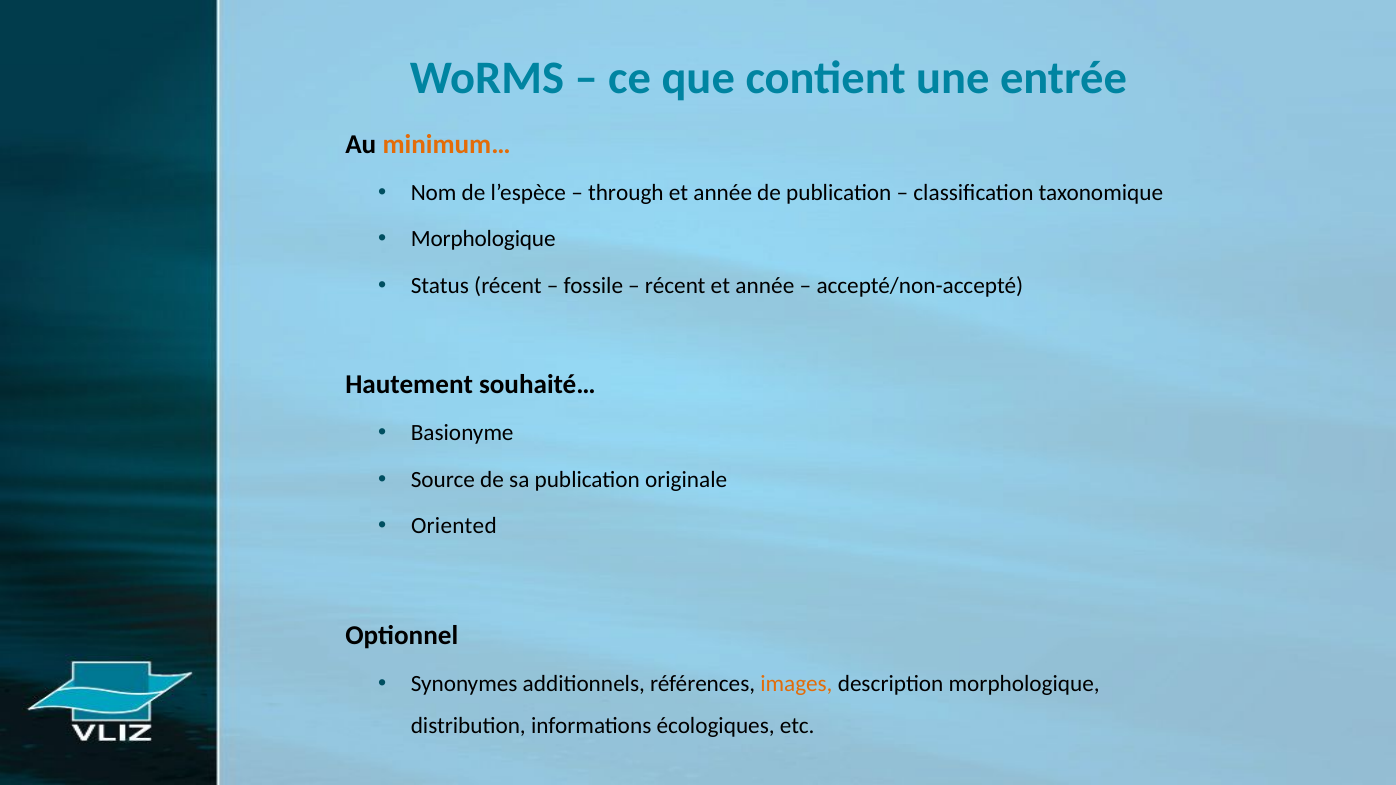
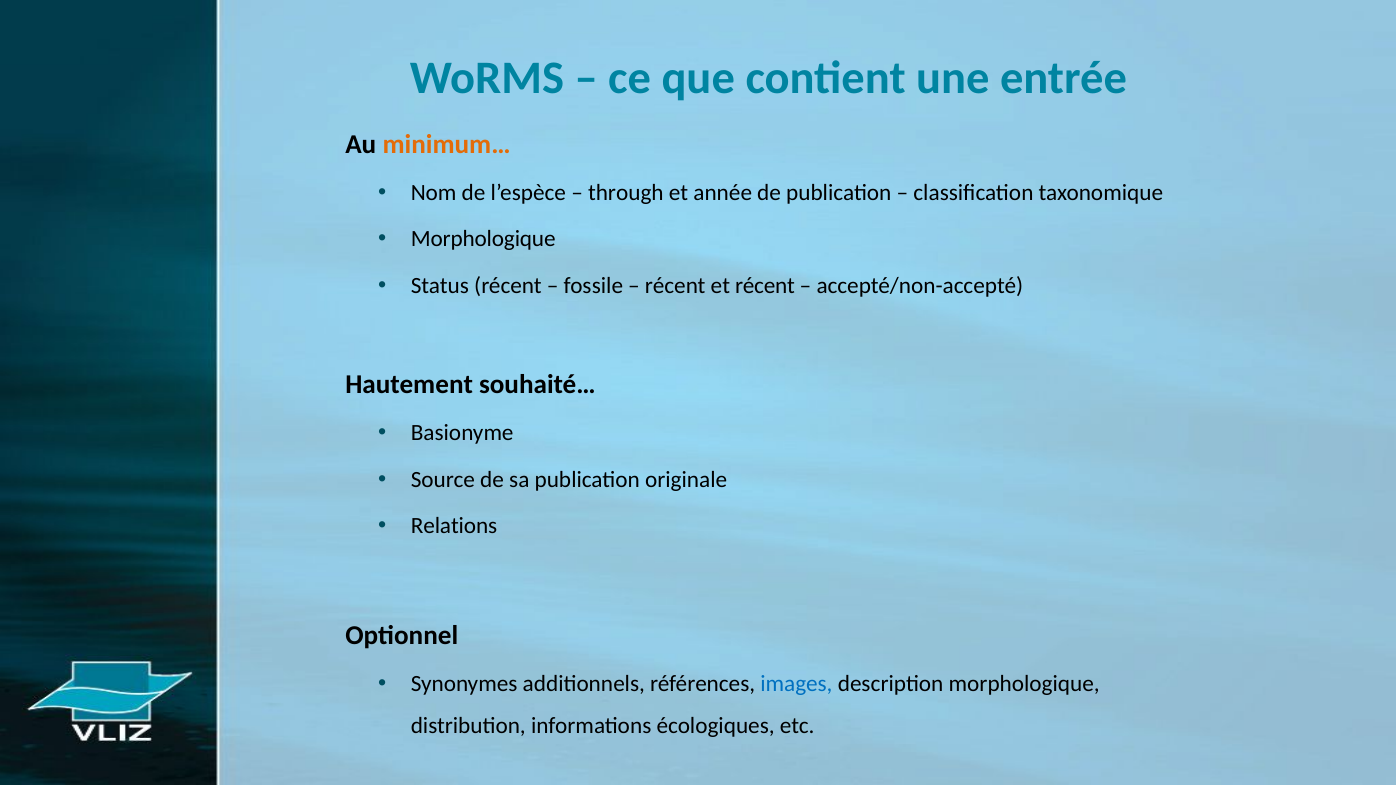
récent et année: année -> récent (765, 286)
Oriented: Oriented -> Relations (454, 526)
images colour: orange -> blue (796, 684)
